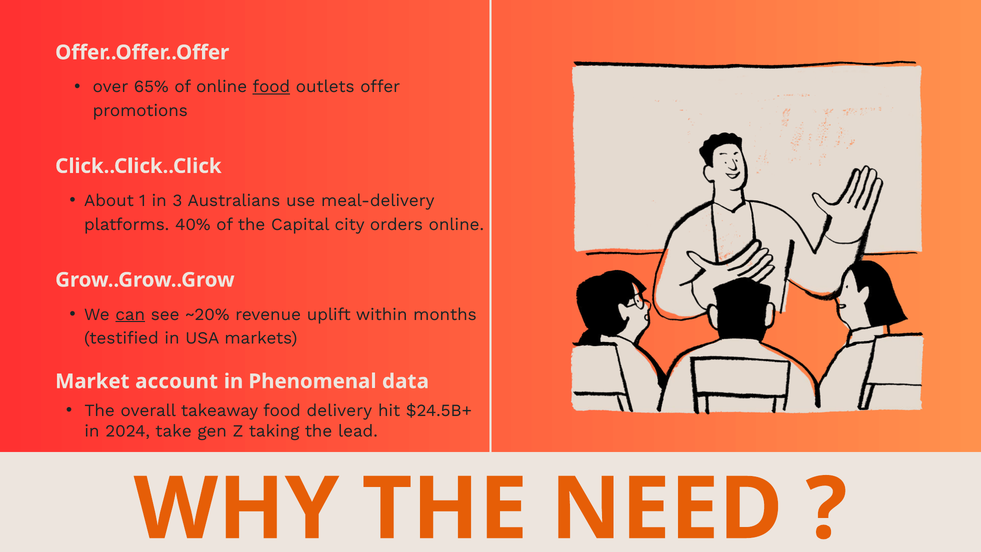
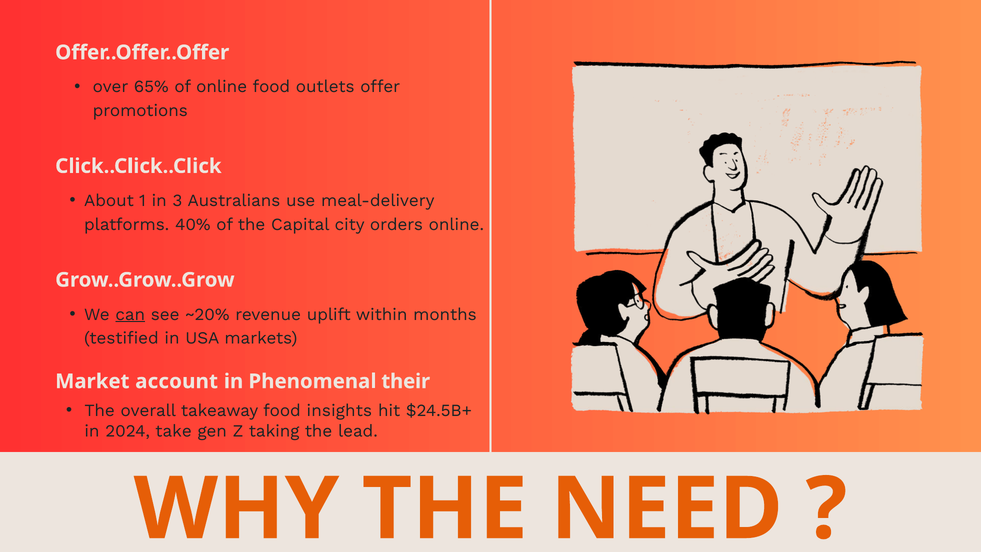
food underline: present -> none (271, 87)
data: data -> their (406, 381)
delivery: delivery -> insights (339, 410)
